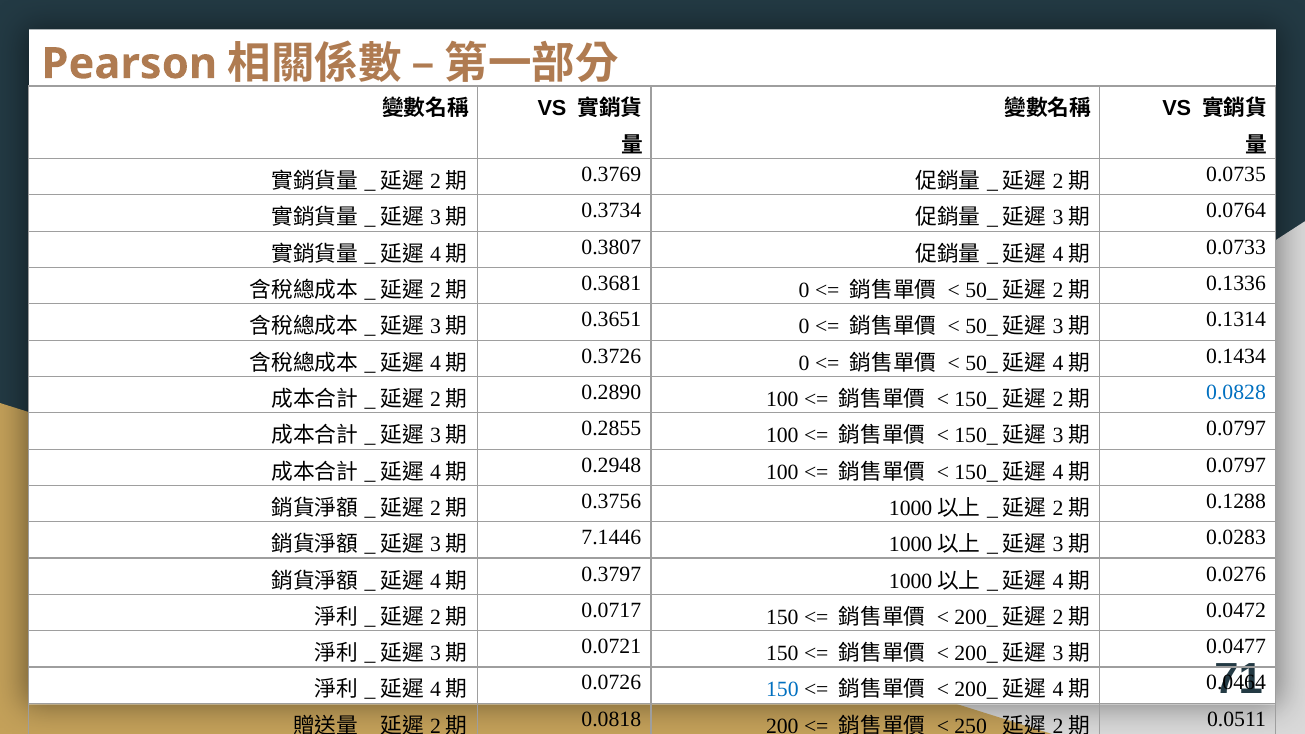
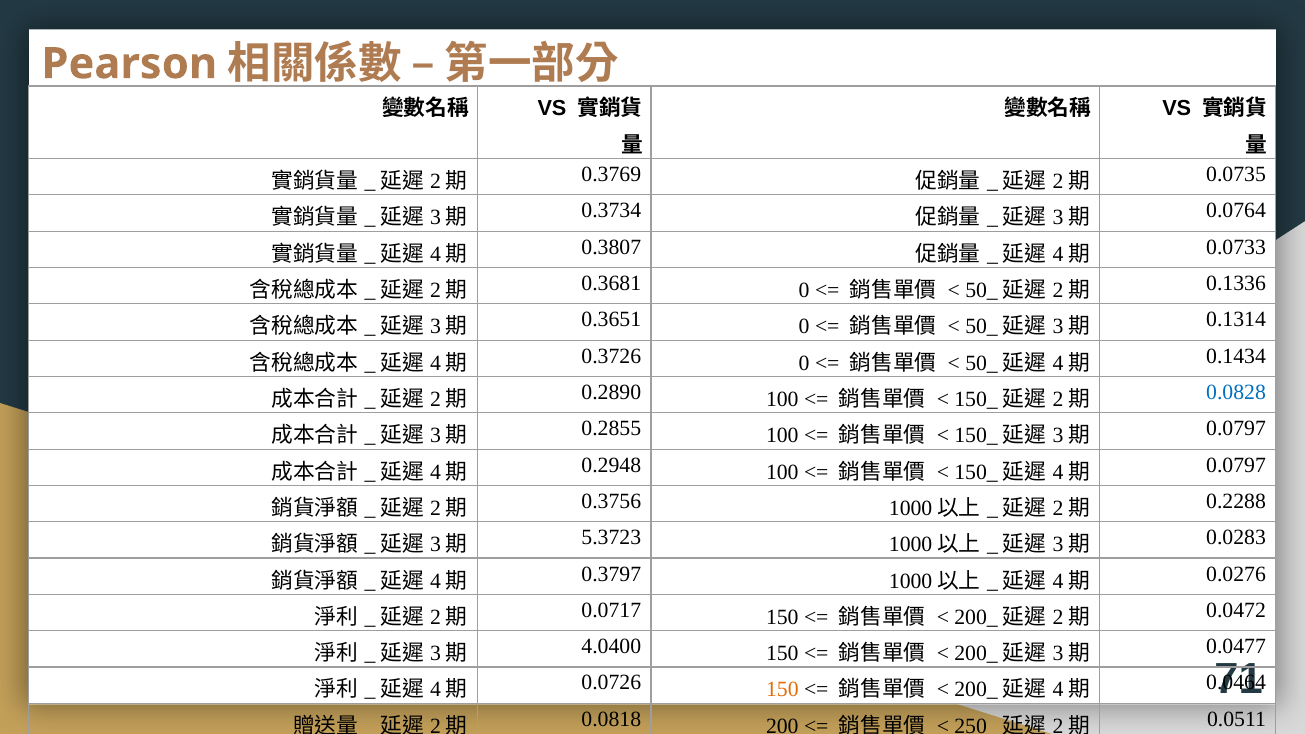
0.1288: 0.1288 -> 0.2288 (1236, 501)
7.1446: 7.1446 -> 5.3723 (611, 538)
0.0721: 0.0721 -> 4.0400 (611, 647)
150 colour: blue -> orange (782, 690)
